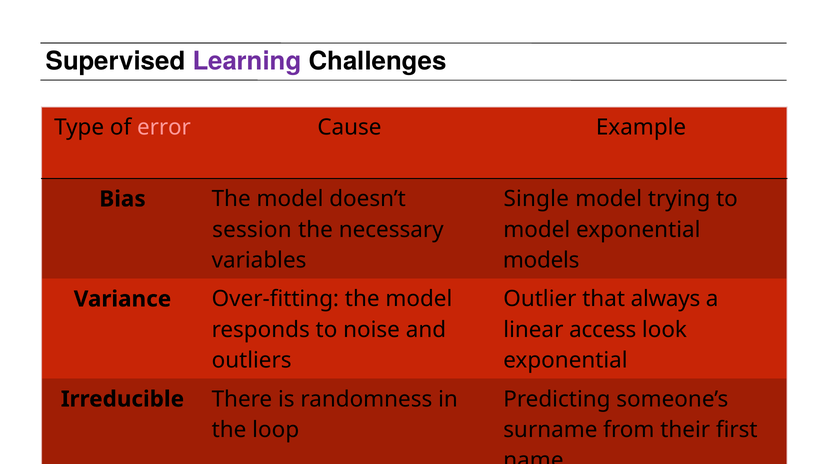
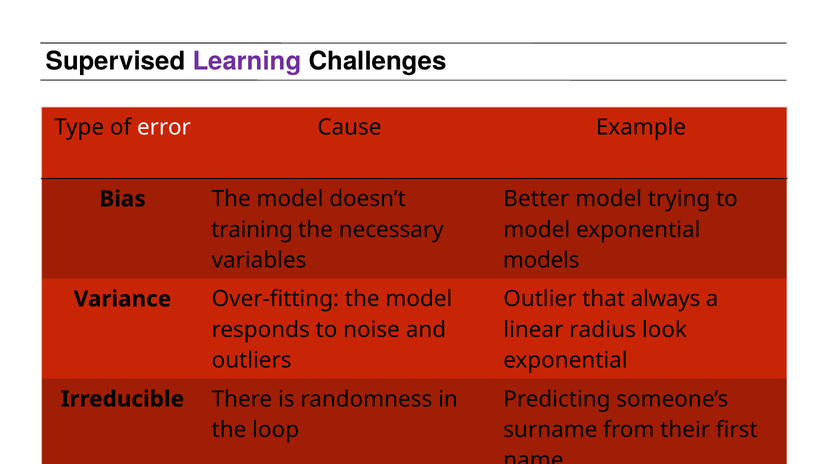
error colour: pink -> white (164, 128)
Single: Single -> Better (536, 199)
session: session -> training (252, 230)
access: access -> radius (603, 330)
